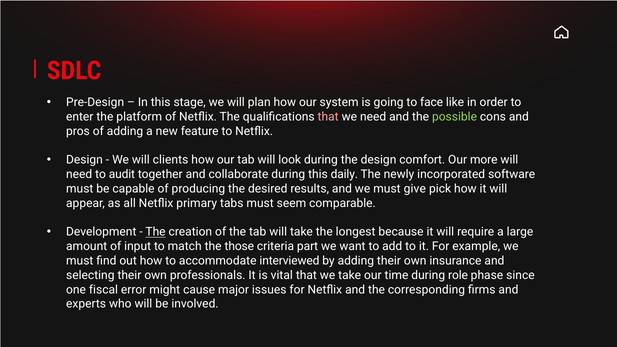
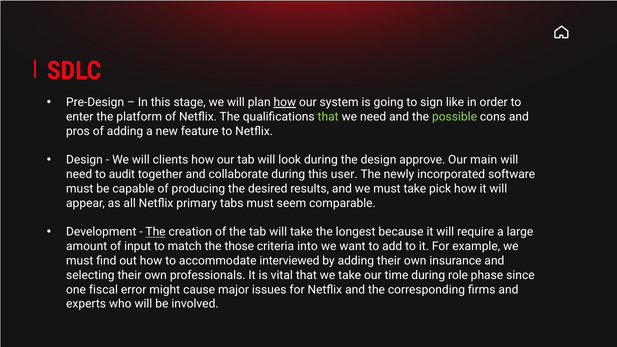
how underline: none -> present (285, 102)
face: face -> sign (431, 102)
that colour: pink -> light green (328, 117)
comfort: comfort -> approve (422, 160)
more: more -> main (484, 160)
daily: daily -> user (344, 174)
must give: give -> take (415, 189)
part: part -> into (307, 246)
